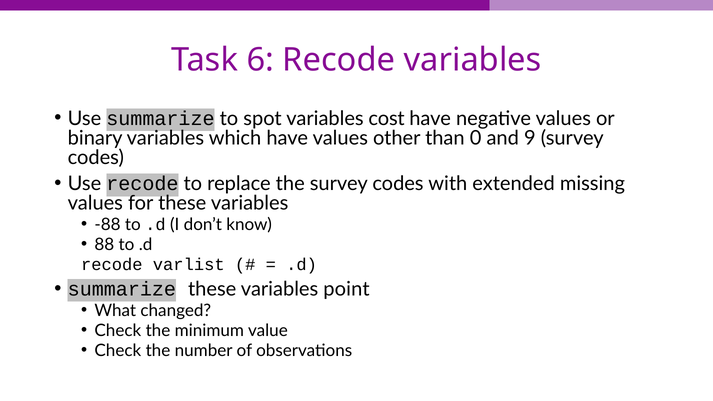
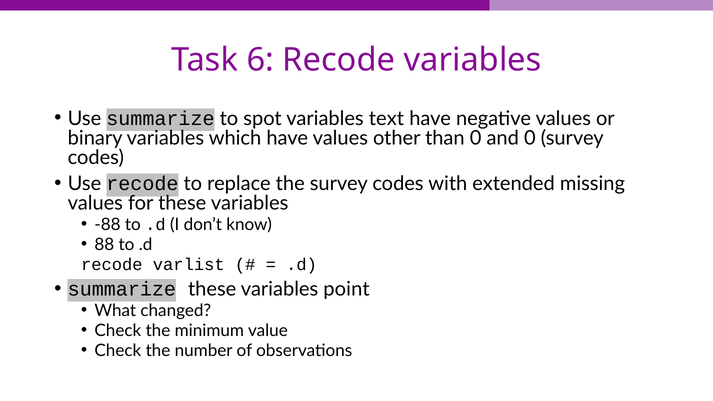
cost: cost -> text (386, 118)
and 9: 9 -> 0 (530, 138)
